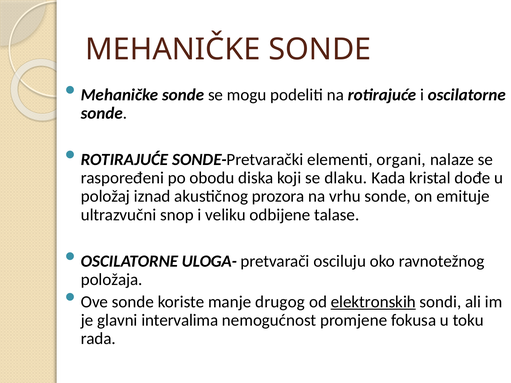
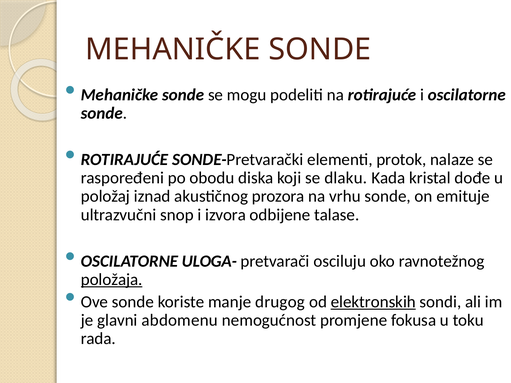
organi: organi -> protok (401, 160)
veliku: veliku -> izvora (226, 215)
položaja underline: none -> present (112, 280)
intervalima: intervalima -> abdomenu (180, 320)
